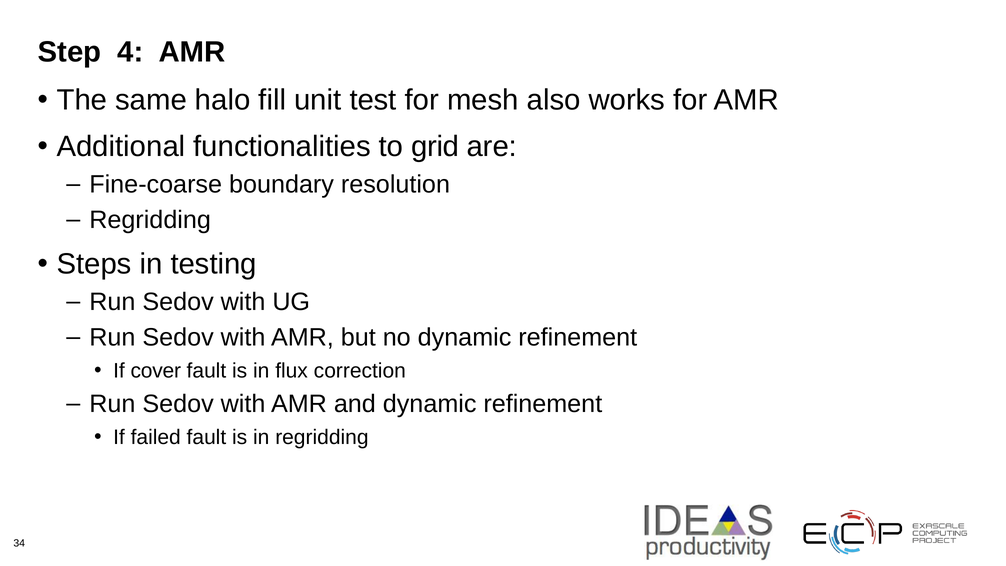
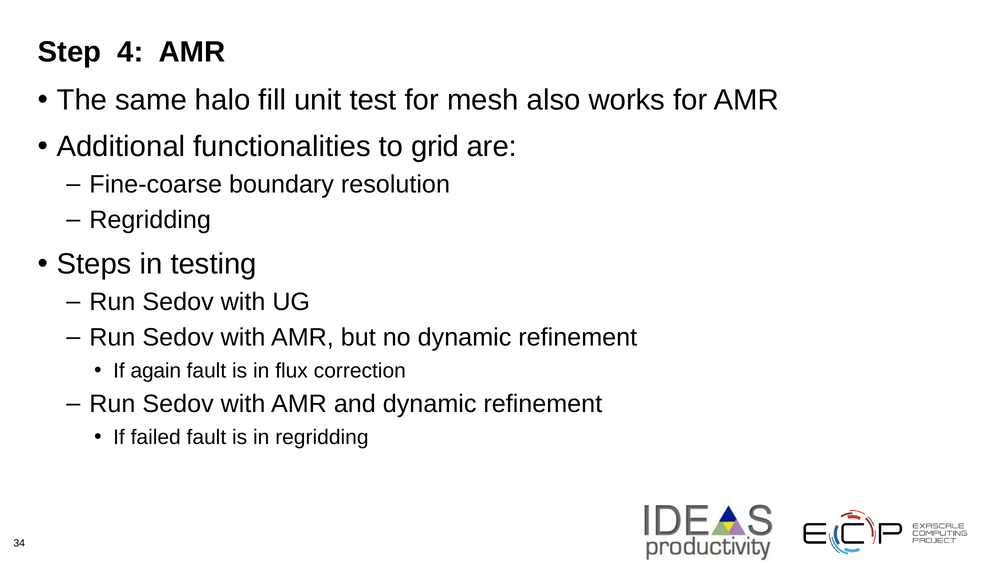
cover: cover -> again (156, 371)
